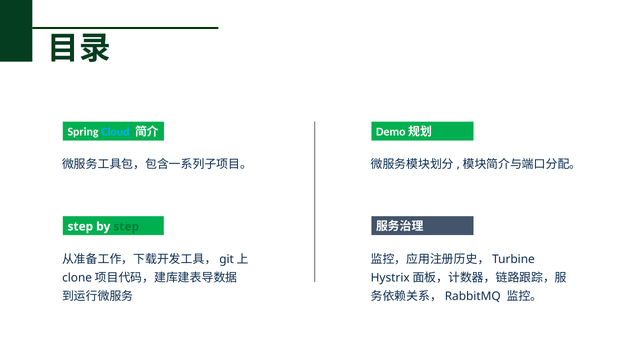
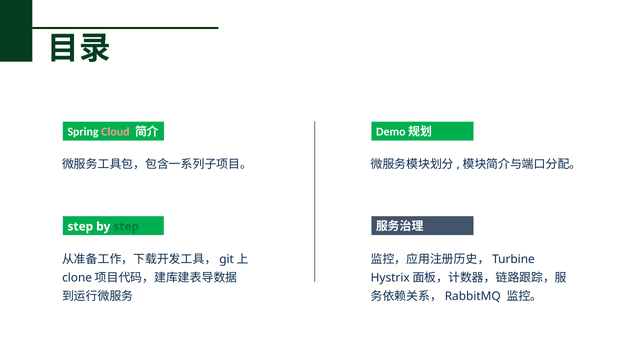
Cloud colour: light blue -> pink (115, 132)
